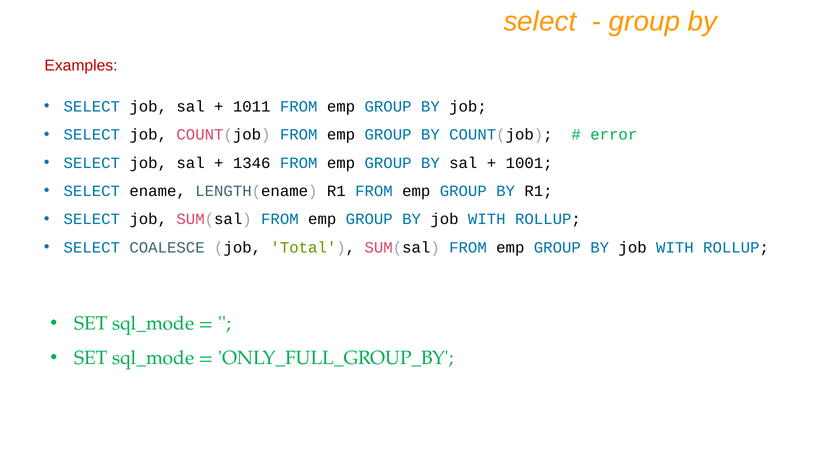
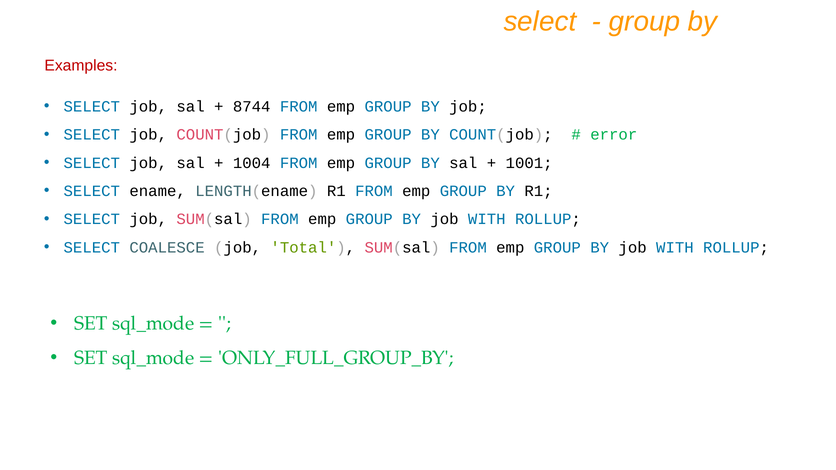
1011: 1011 -> 8744 (252, 107)
1346: 1346 -> 1004 (252, 163)
